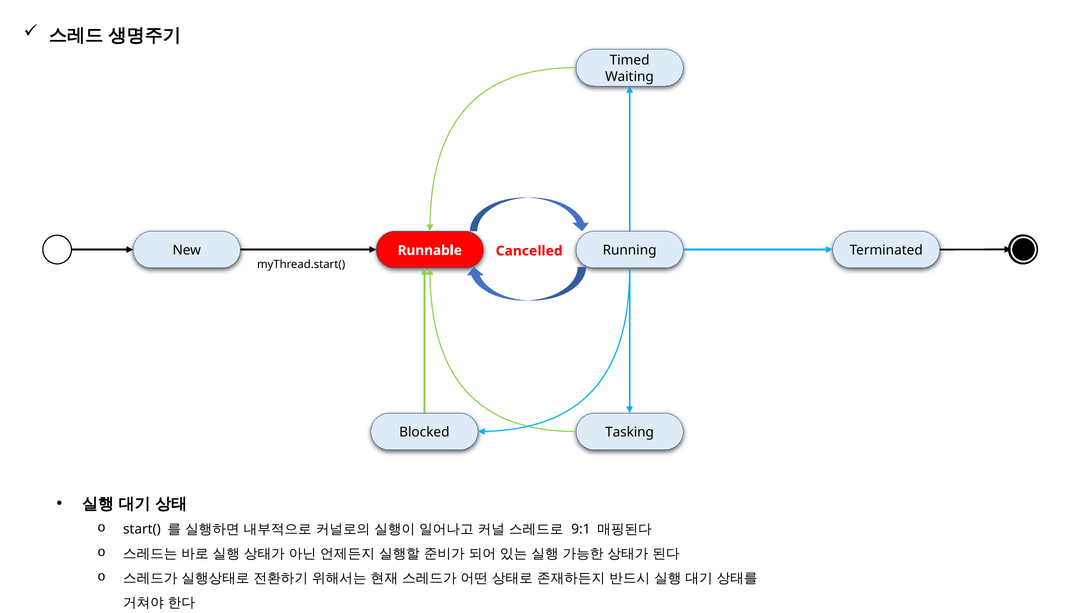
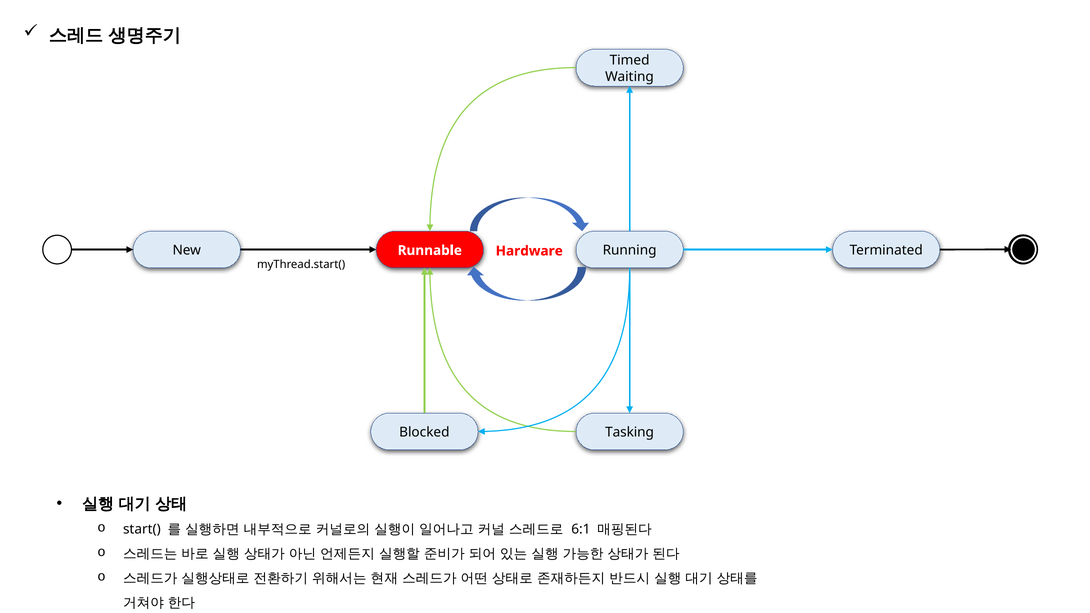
Cancelled: Cancelled -> Hardware (529, 251)
9:1: 9:1 -> 6:1 (581, 529)
